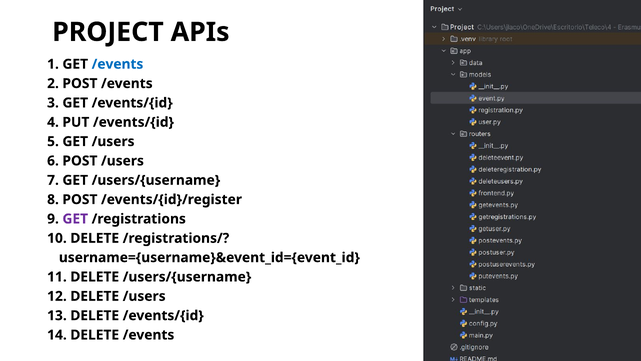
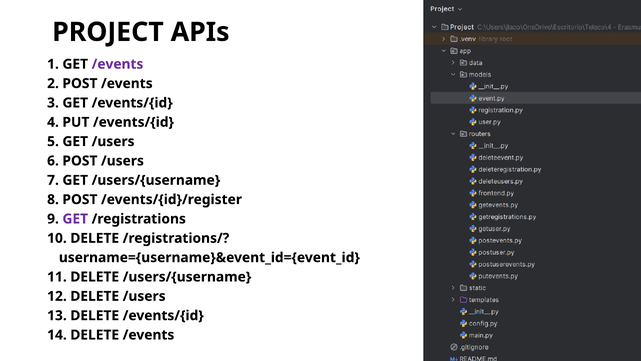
/events colour: blue -> purple (117, 64)
